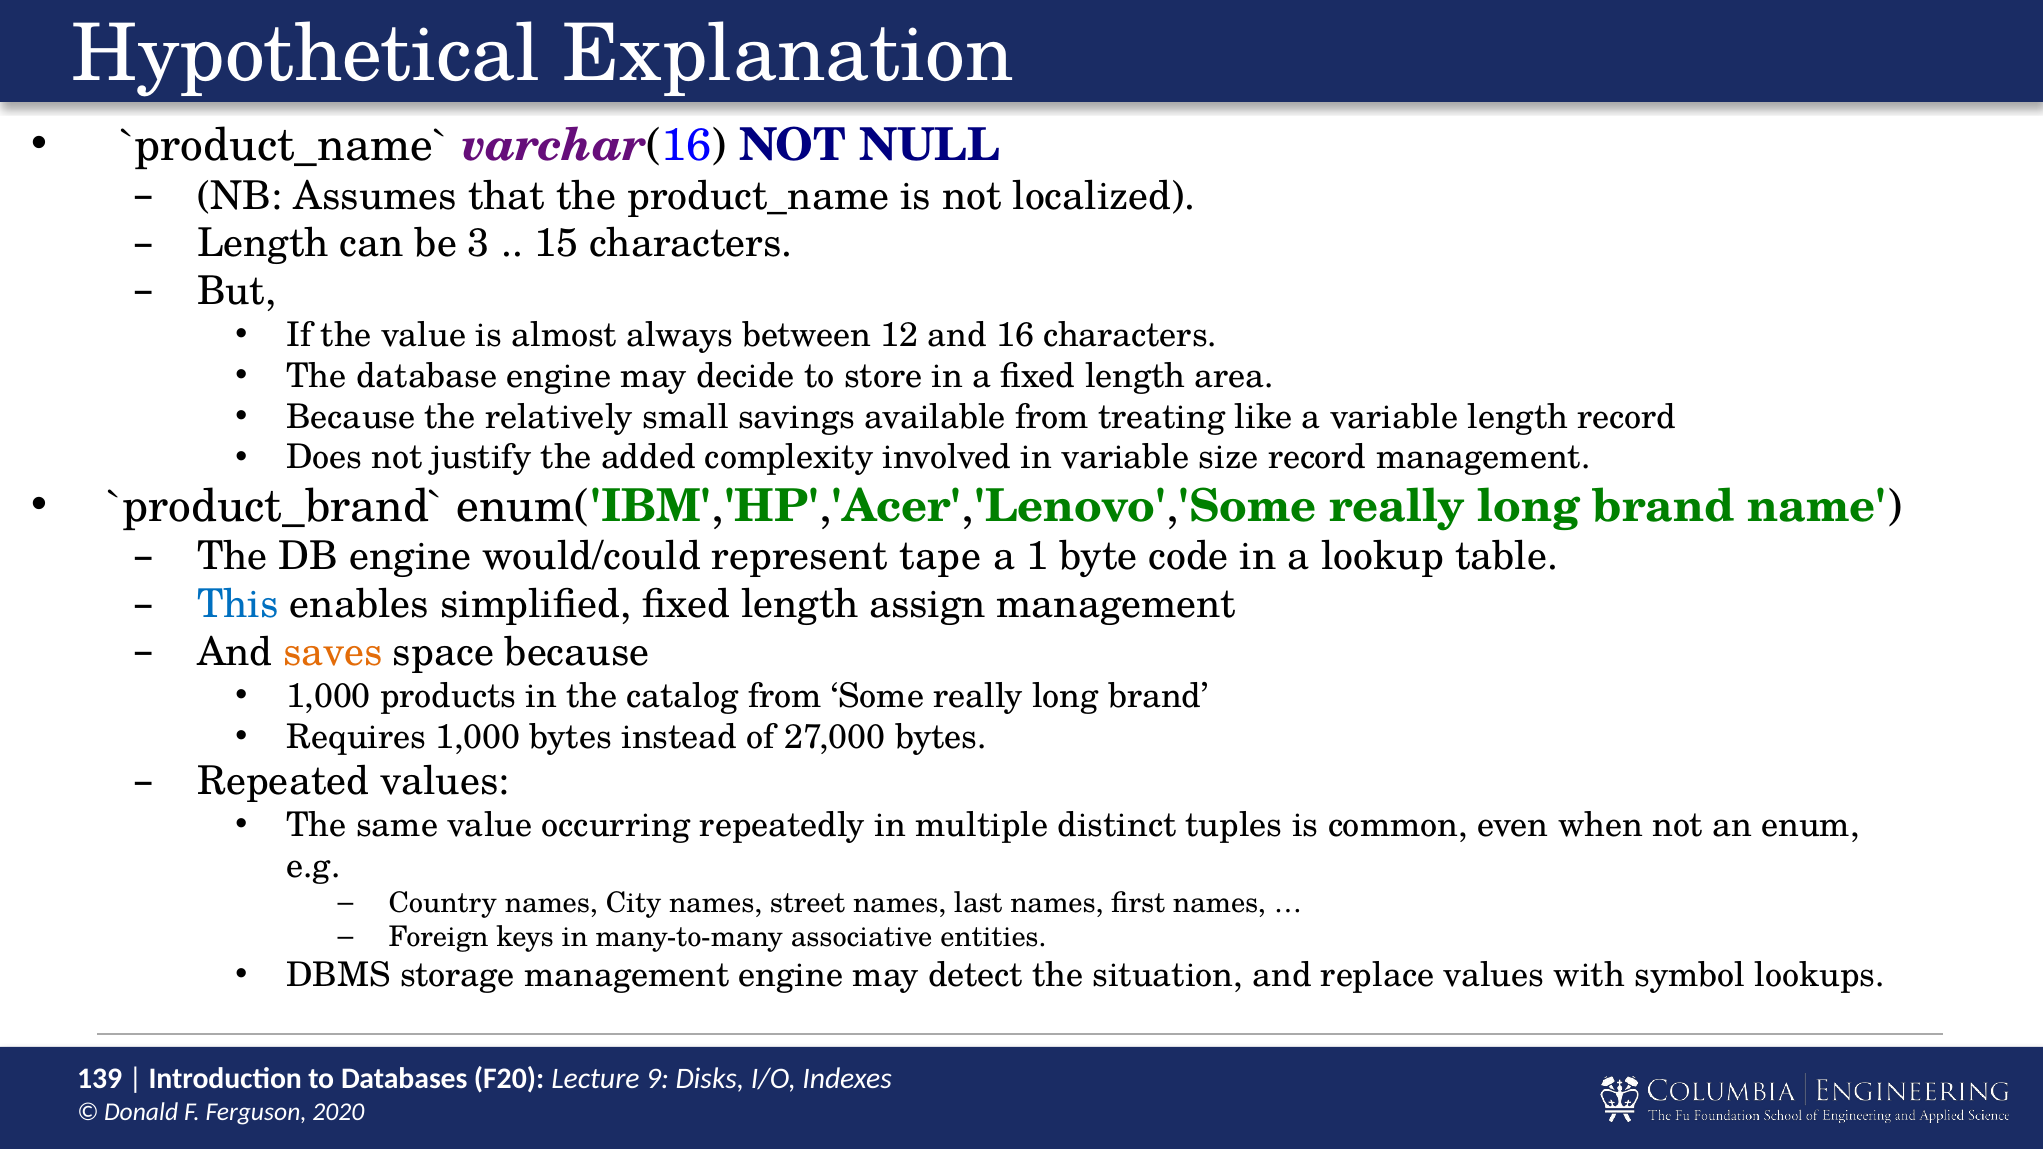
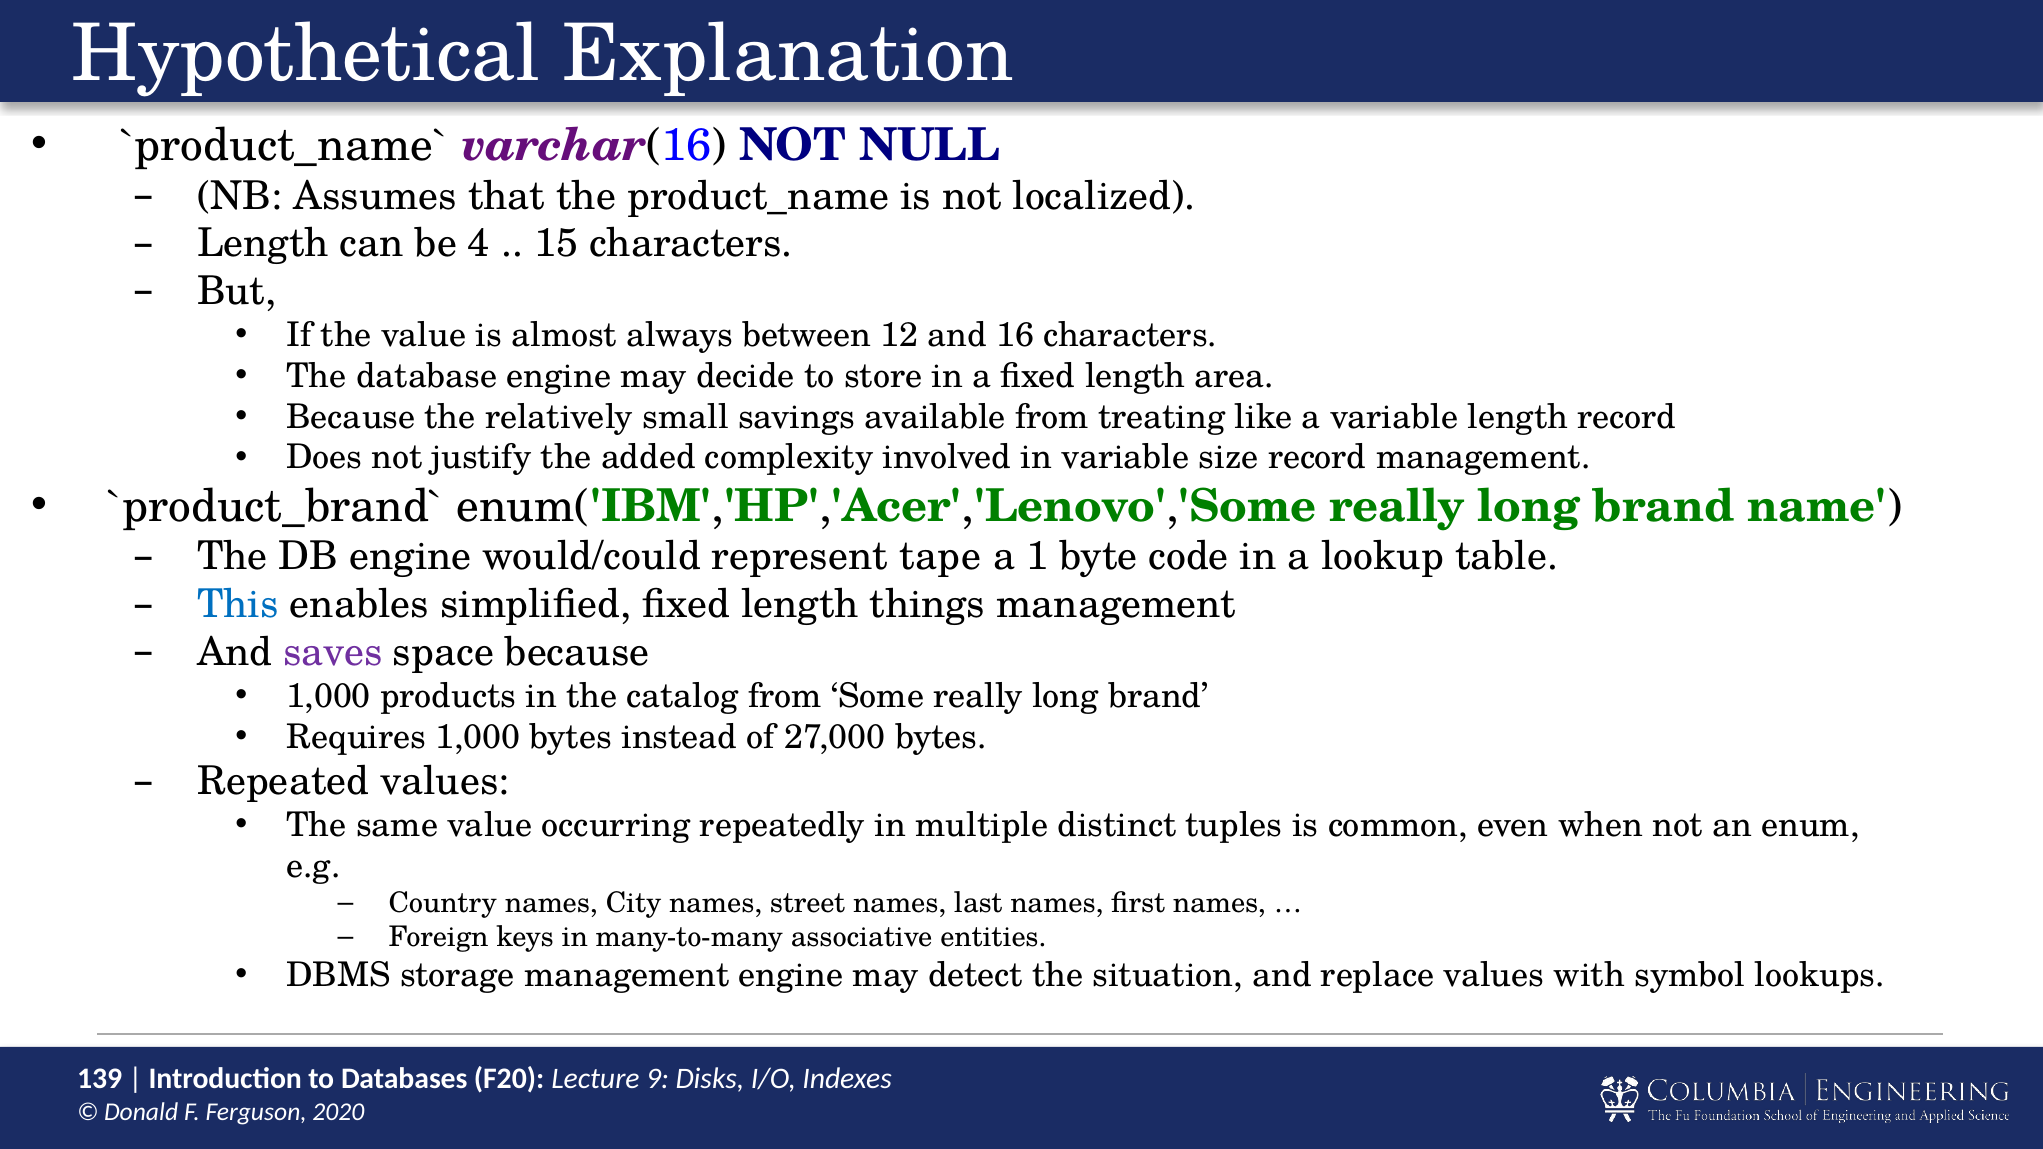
3: 3 -> 4 (479, 244)
assign: assign -> things (928, 605)
saves colour: orange -> purple (333, 652)
